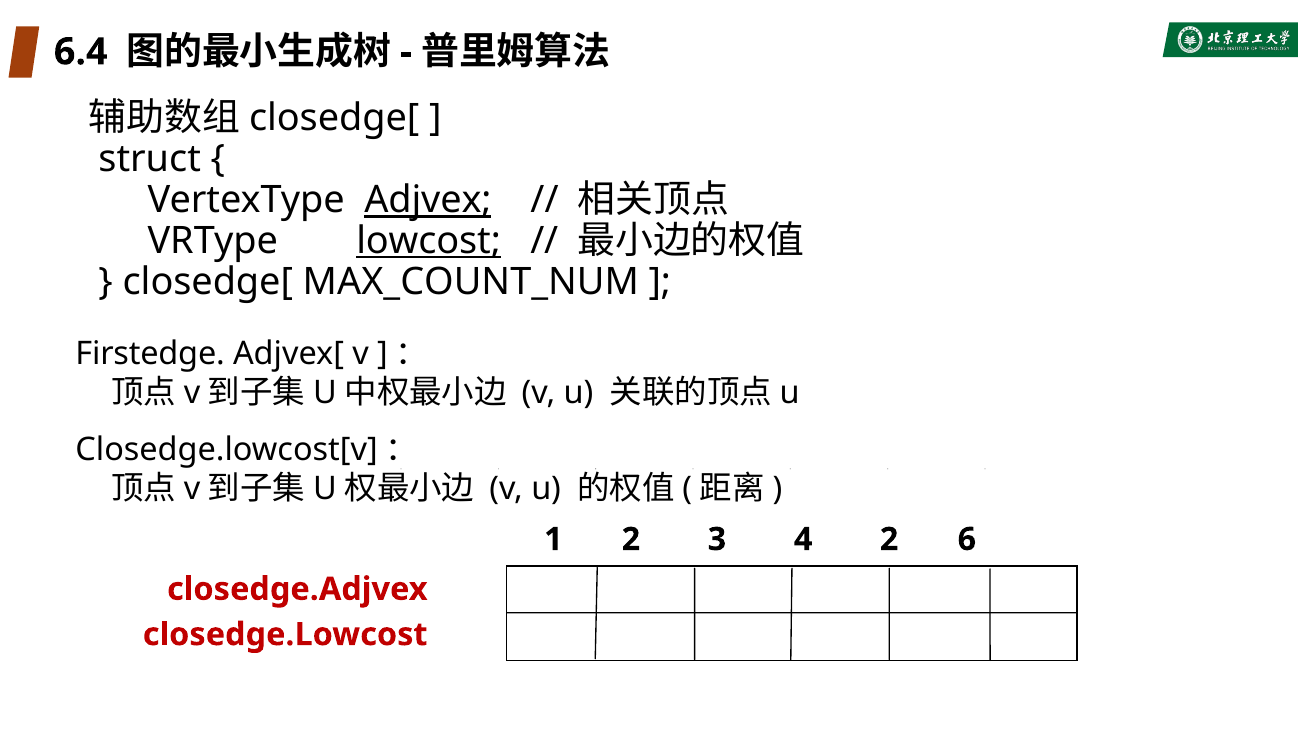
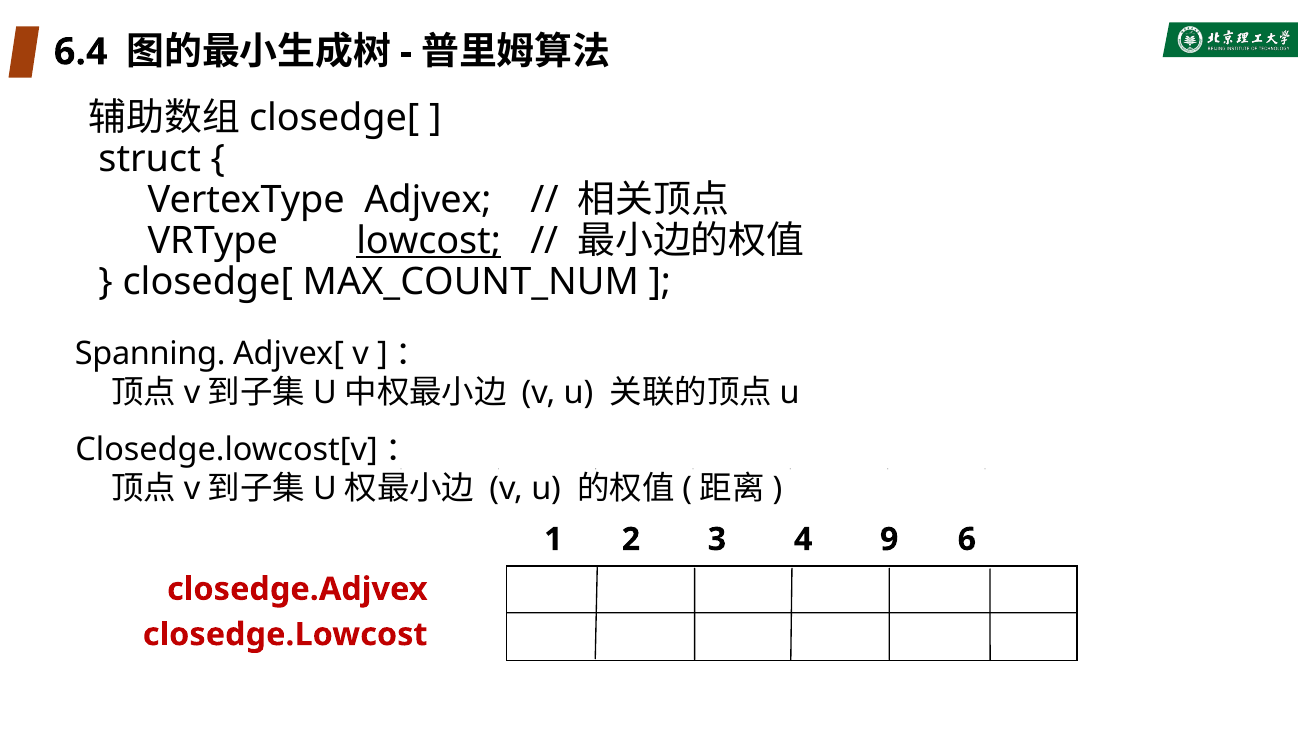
Adjvex underline: present -> none (428, 200)
Firstedge: Firstedge -> Spanning (150, 353)
4 2: 2 -> 9 (889, 539)
